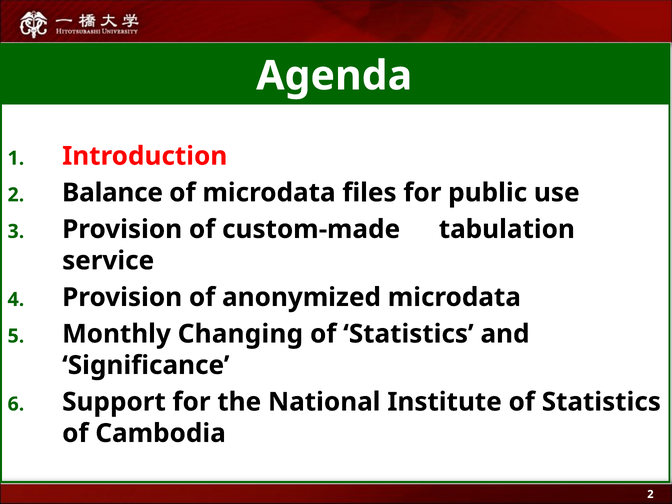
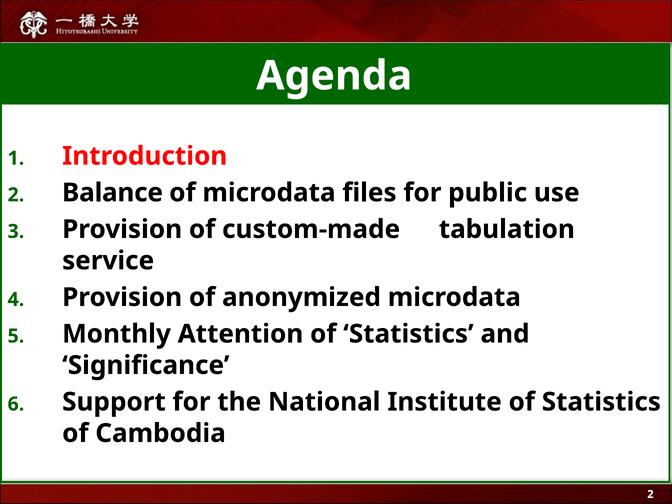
Changing: Changing -> Attention (240, 334)
